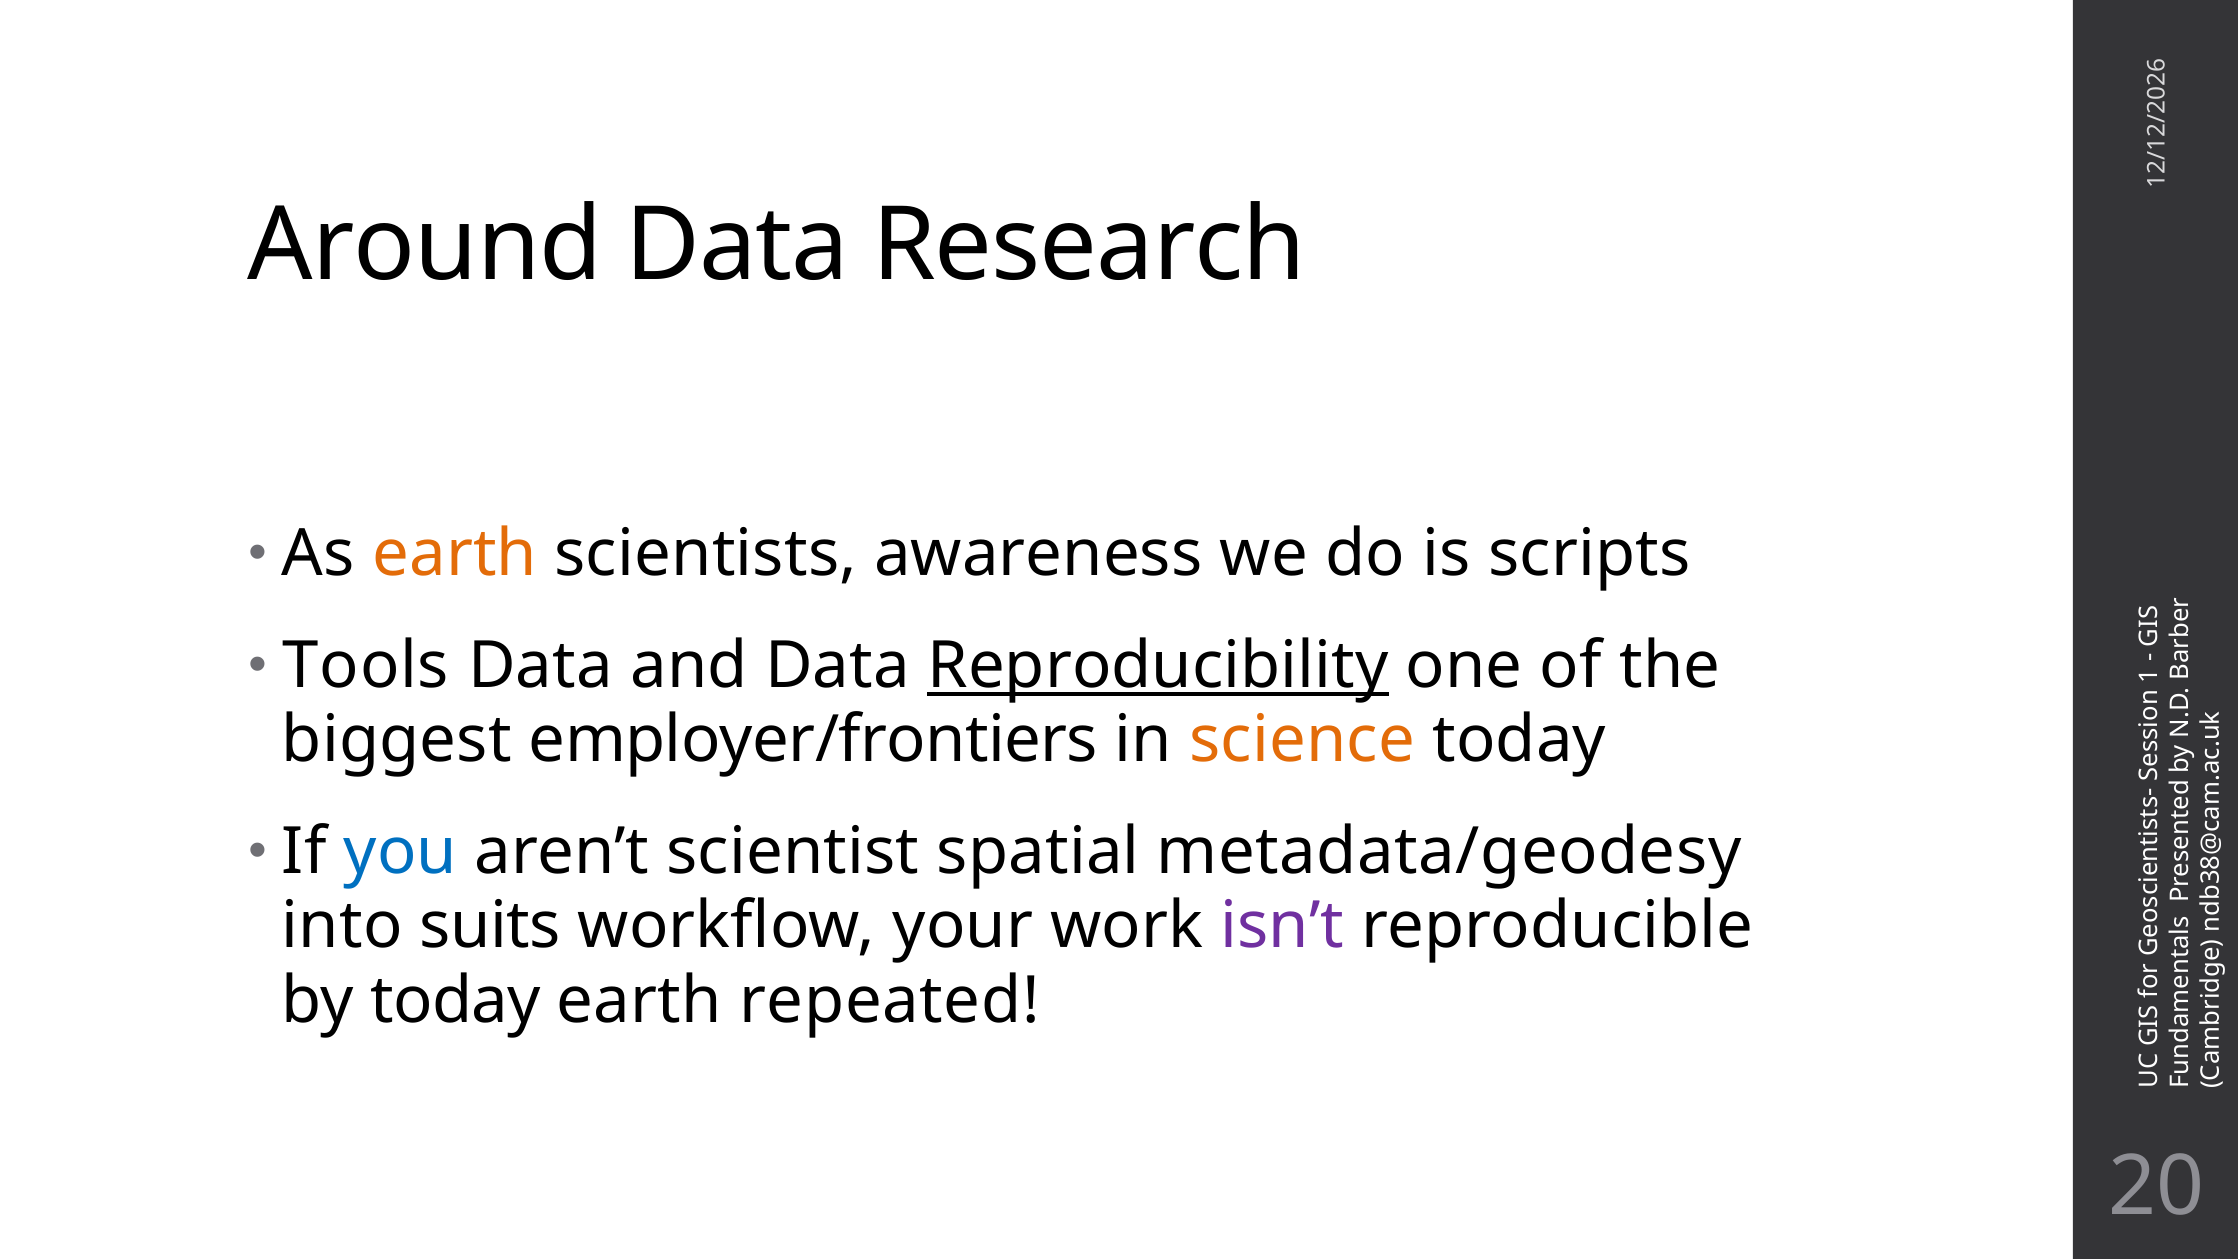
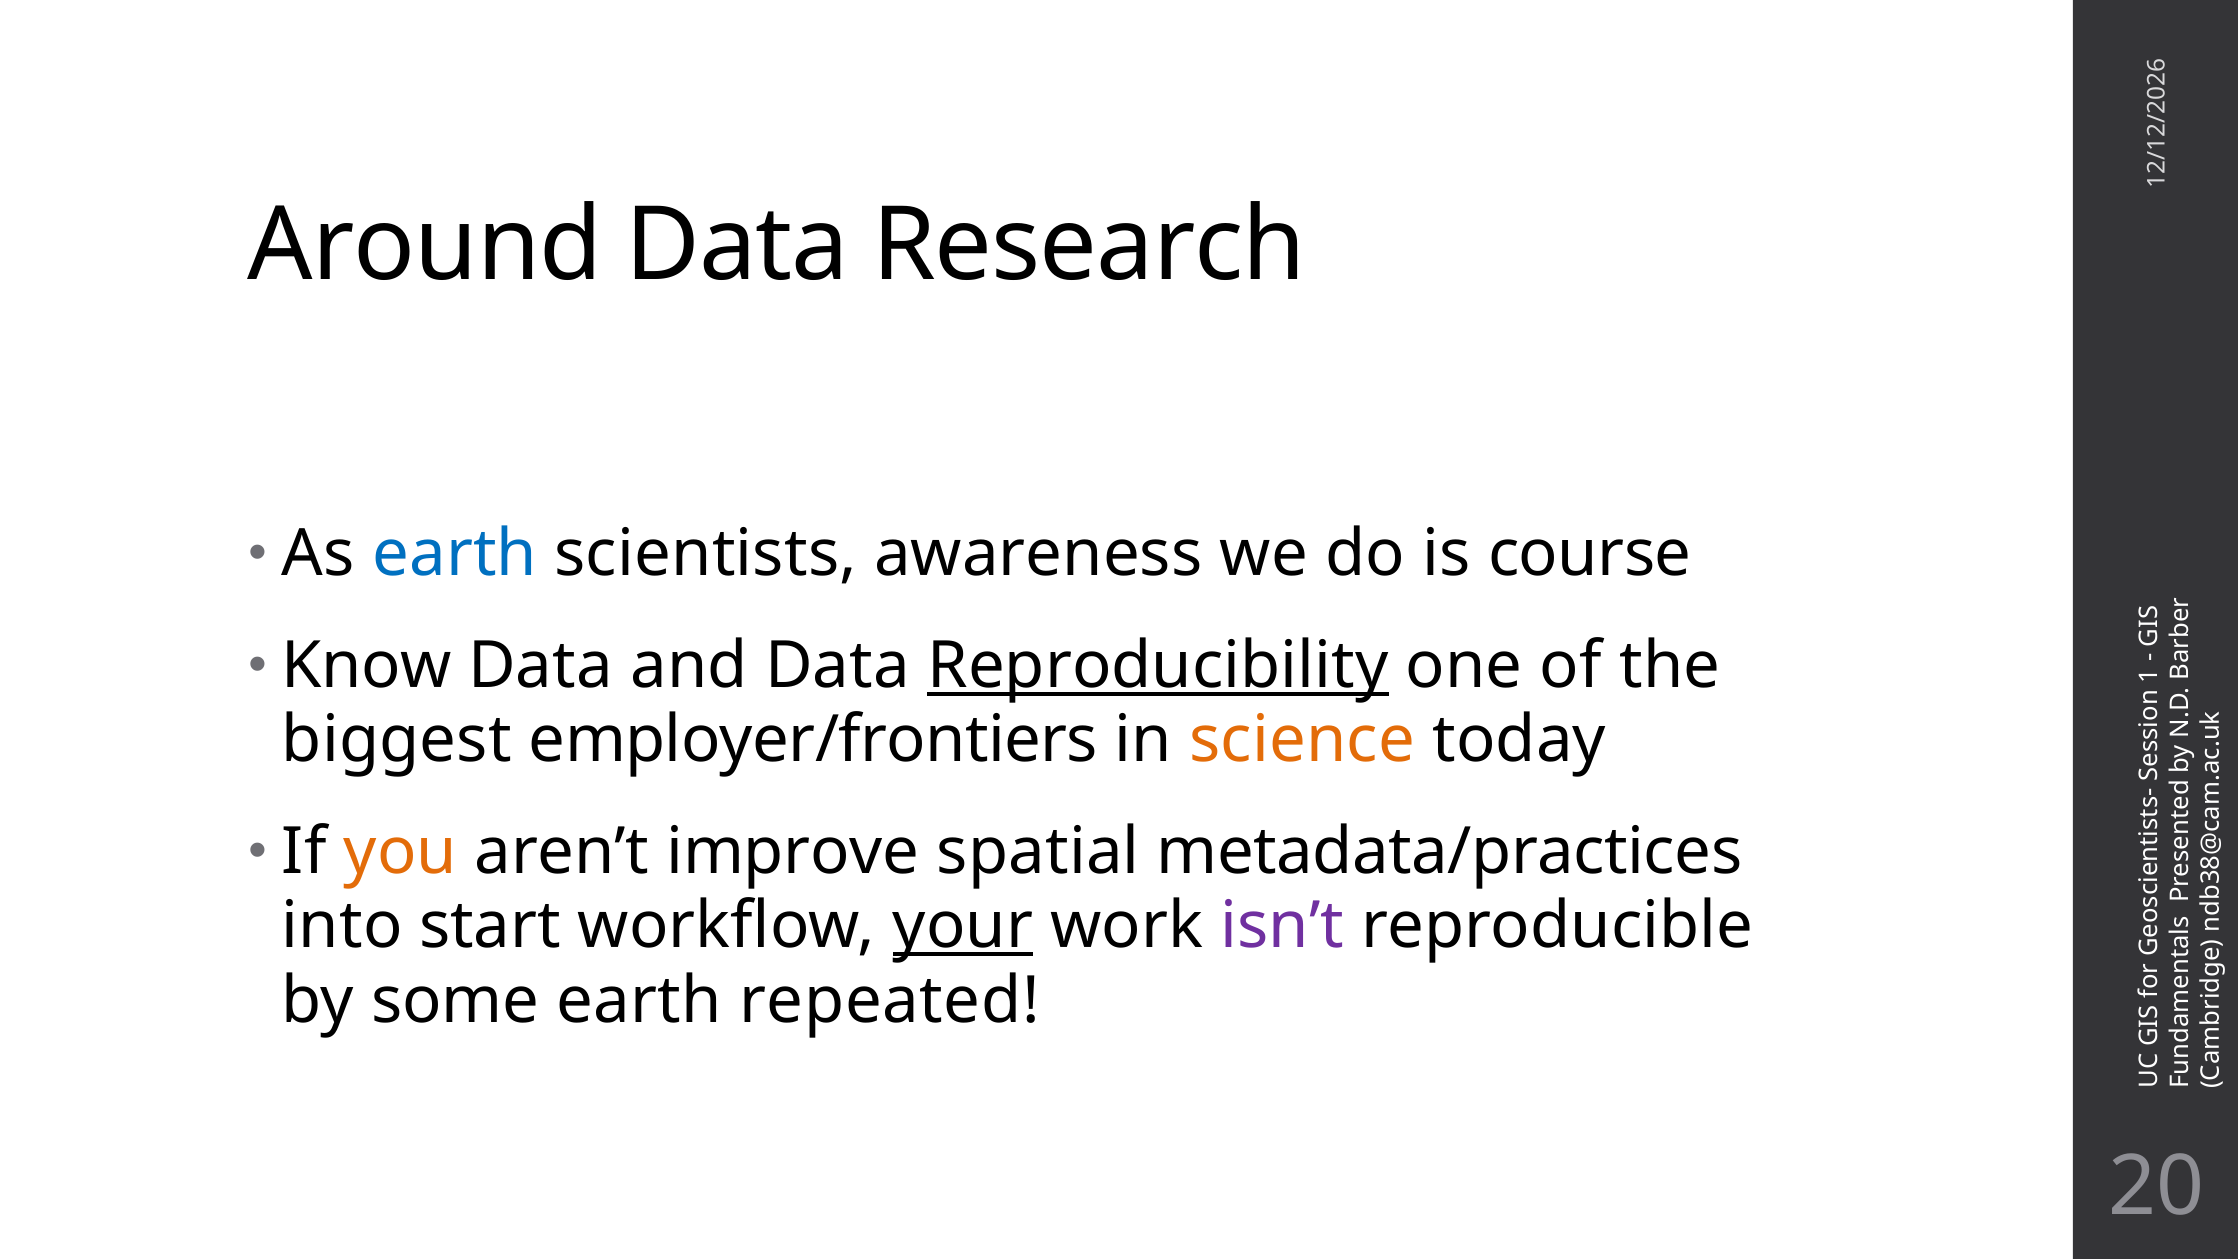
earth colour: orange -> blue (455, 554)
scripts: scripts -> course (1590, 554)
Tools: Tools -> Know (367, 666)
you colour: blue -> orange (401, 852)
scientist: scientist -> improve (793, 852)
metadata/geodesy: metadata/geodesy -> metadata/practices (1450, 852)
suits: suits -> start (490, 926)
your underline: none -> present (963, 926)
by today: today -> some (455, 1000)
